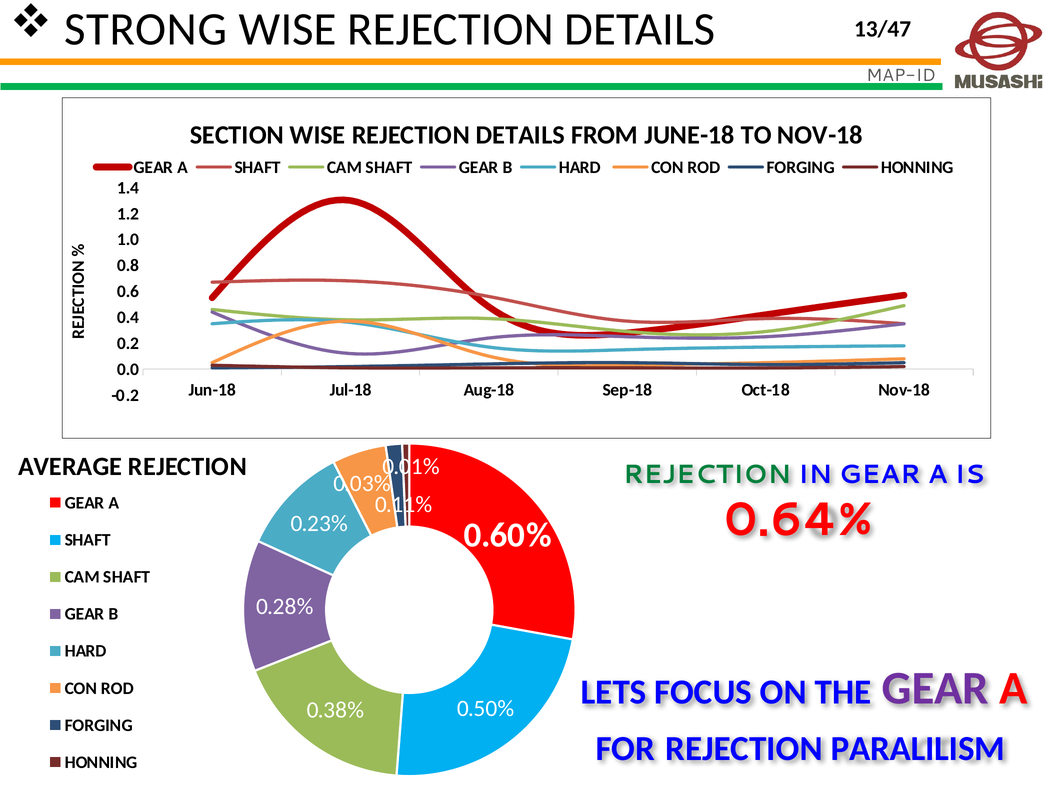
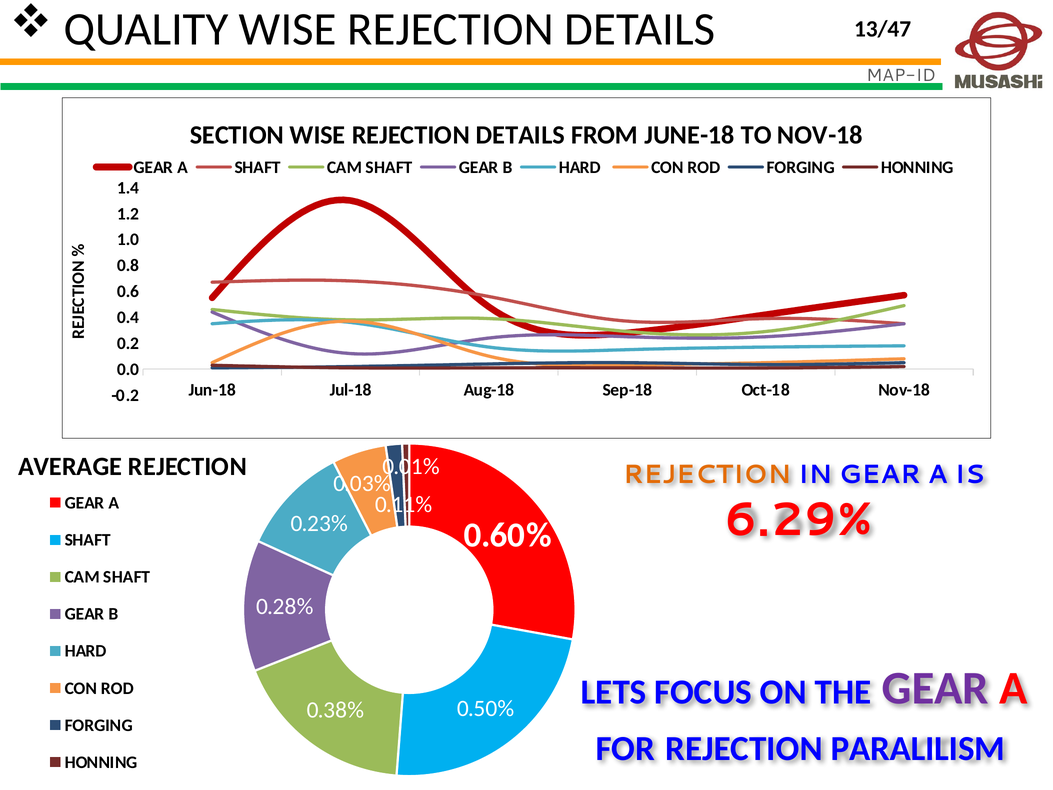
STRONG: STRONG -> QUALITY (146, 30)
REJECTION colour: green -> orange (707, 474)
0.64%: 0.64% -> 6.29% (798, 520)
